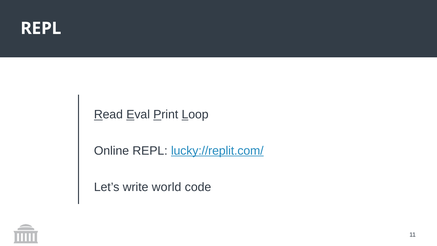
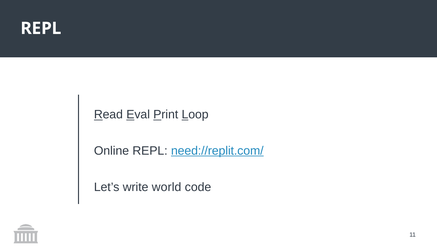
lucky://replit.com/: lucky://replit.com/ -> need://replit.com/ (217, 151)
